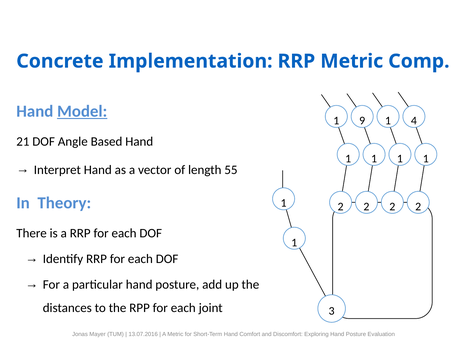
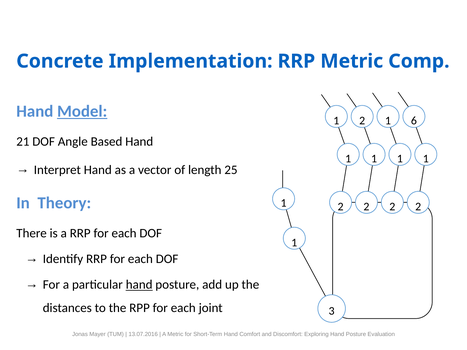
9: 9 -> 2 (362, 121)
4: 4 -> 6 (414, 121)
55: 55 -> 25 (231, 170)
hand underline: none -> present (139, 285)
